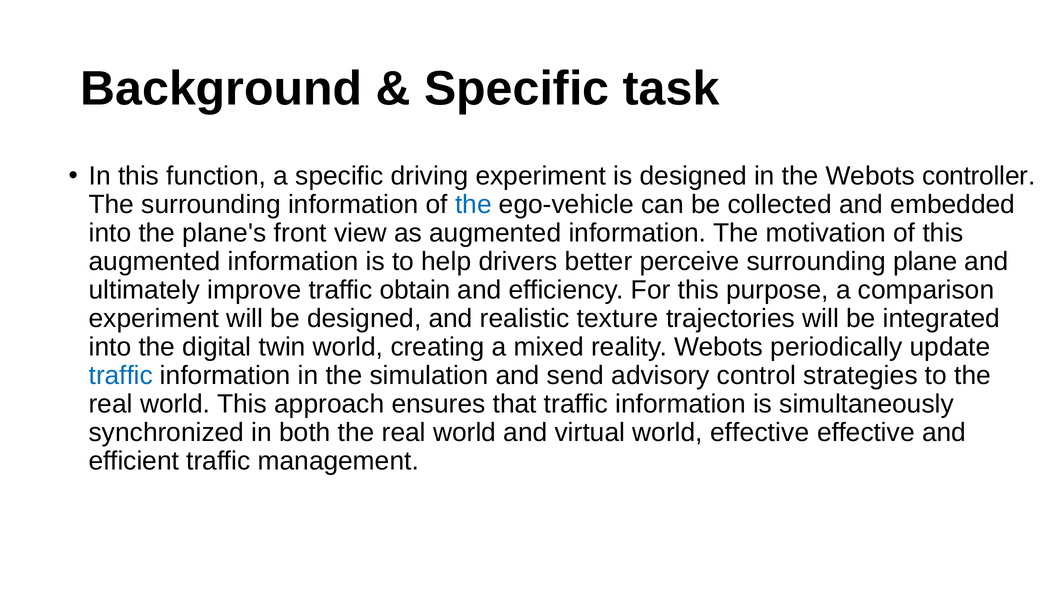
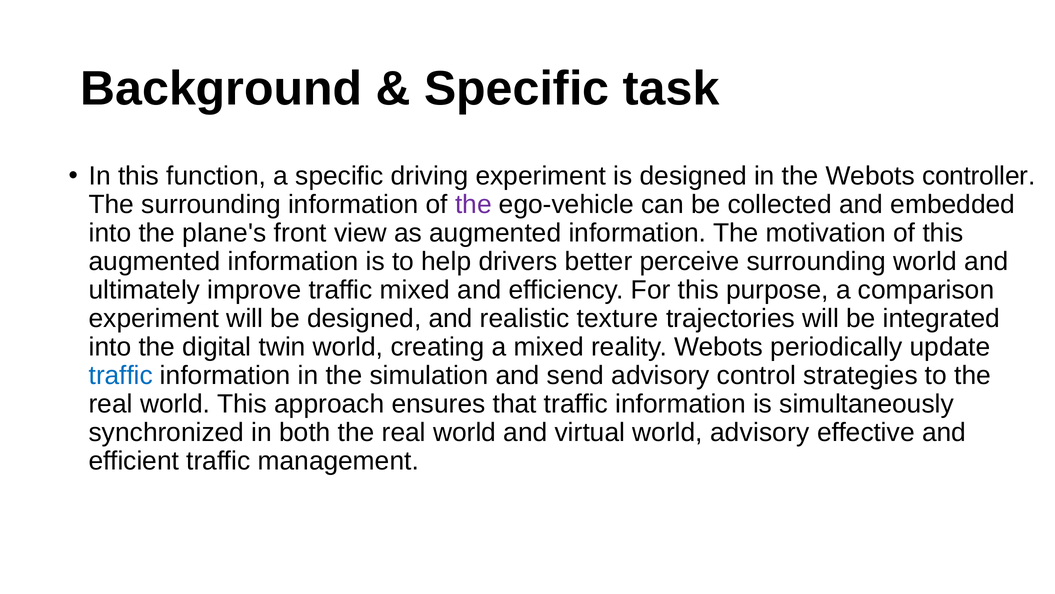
the colour: blue -> purple (473, 204)
surrounding plane: plane -> world (925, 261)
traffic obtain: obtain -> mixed (415, 290)
world effective: effective -> advisory (760, 432)
